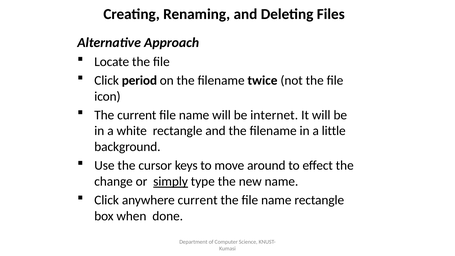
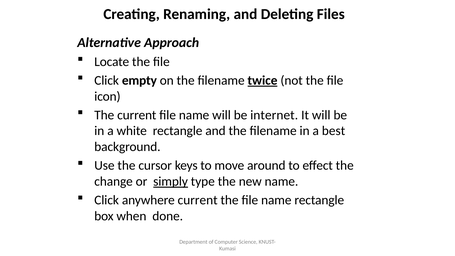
period: period -> empty (139, 80)
twice underline: none -> present (263, 80)
little: little -> best (334, 131)
